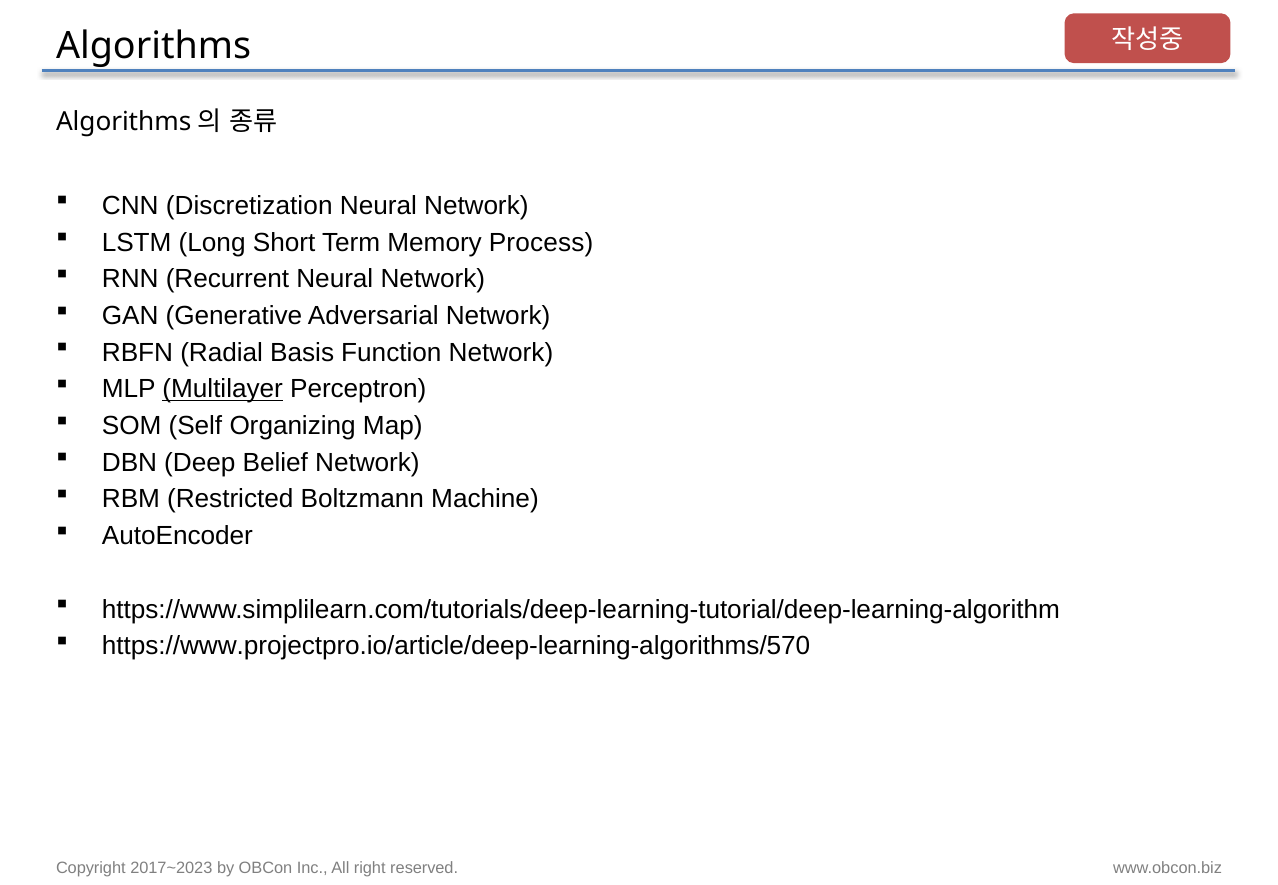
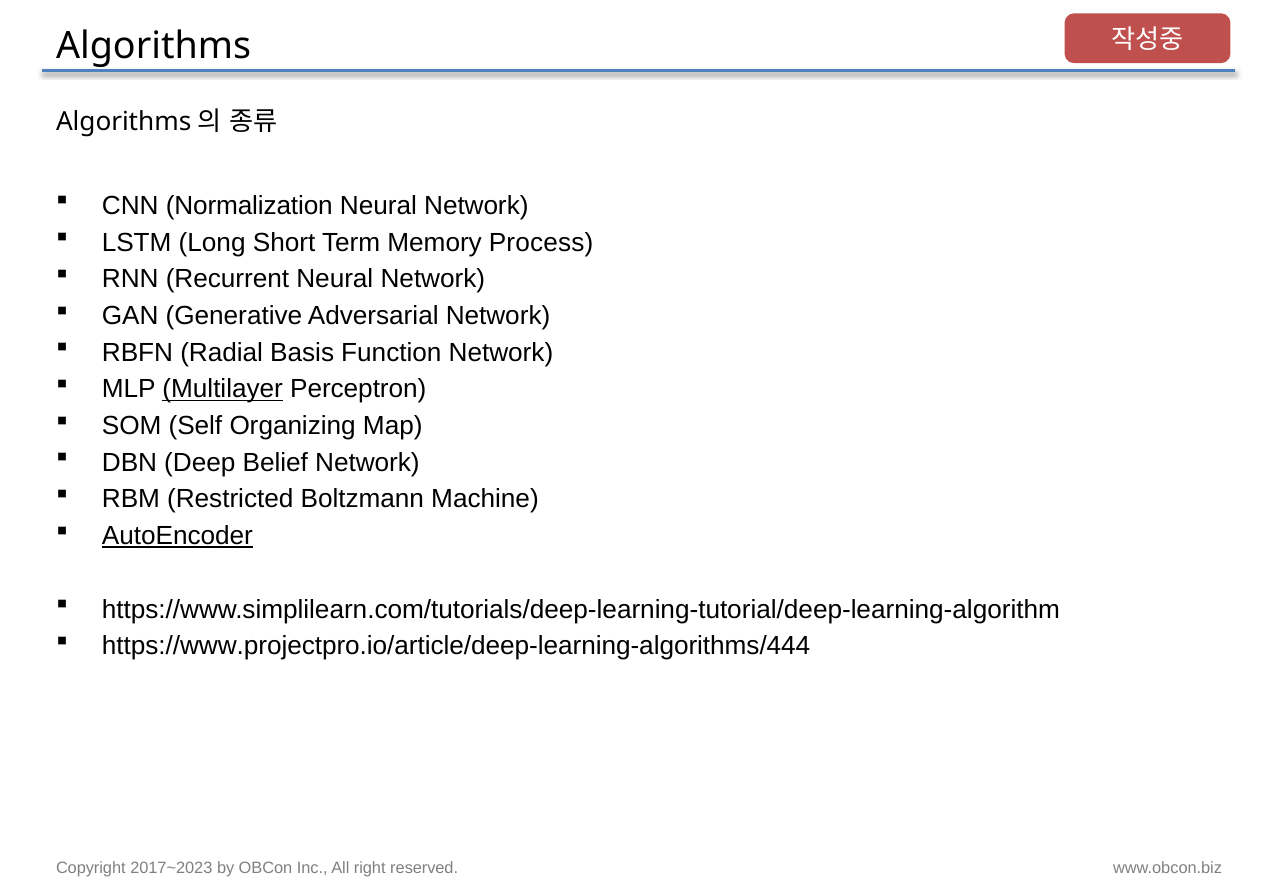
Discretization: Discretization -> Normalization (249, 206)
AutoEncoder underline: none -> present (177, 536)
https://www.projectpro.io/article/deep-learning-algorithms/570: https://www.projectpro.io/article/deep-learning-algorithms/570 -> https://www.projectpro.io/article/deep-learning-algorithms/444 (456, 646)
